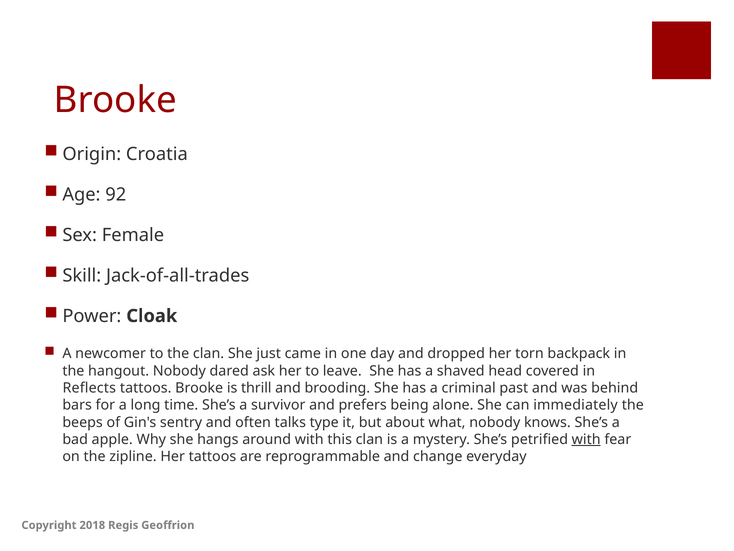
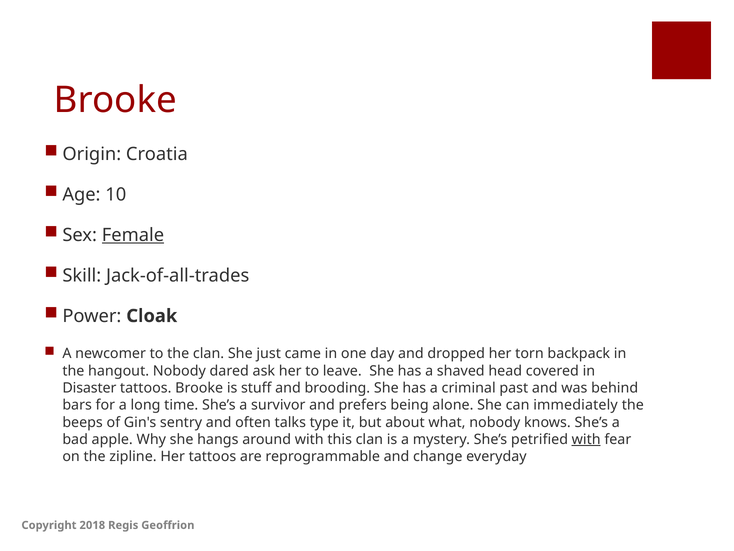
92: 92 -> 10 (116, 195)
Female underline: none -> present (133, 235)
Reflects: Reflects -> Disaster (89, 388)
thrill: thrill -> stuff (256, 388)
